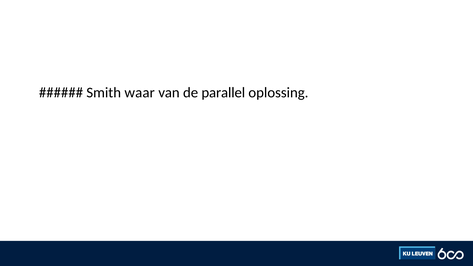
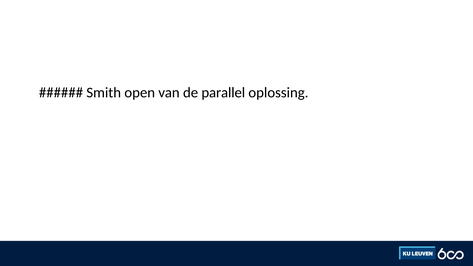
waar: waar -> open (140, 93)
